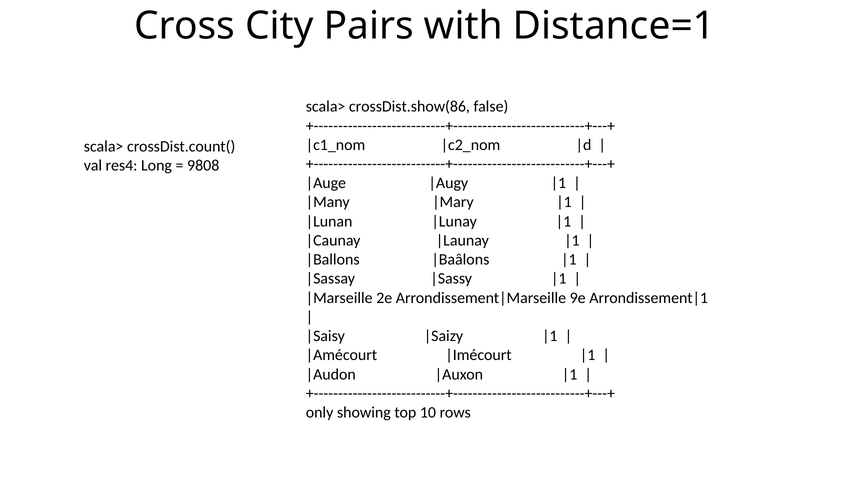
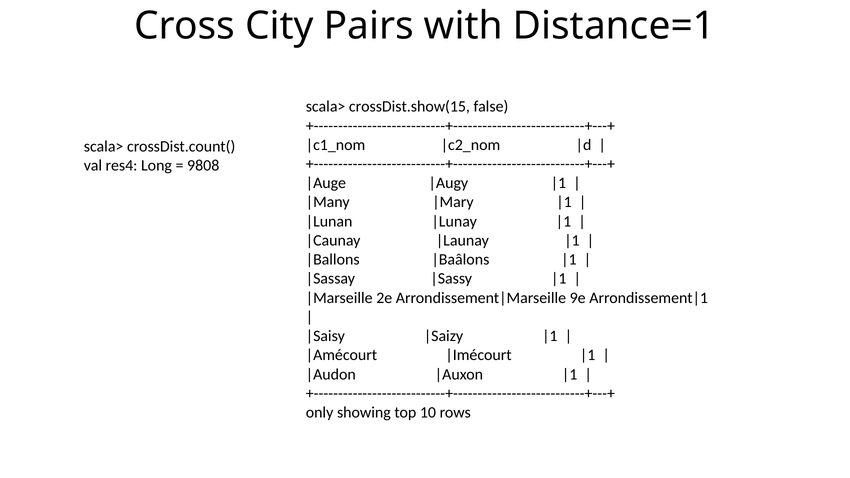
crossDist.show(86: crossDist.show(86 -> crossDist.show(15 (409, 107)
